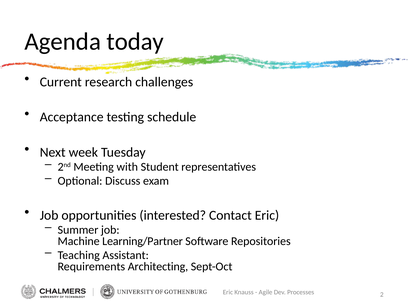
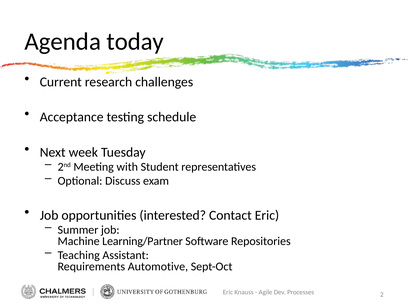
Architecting: Architecting -> Automotive (158, 267)
